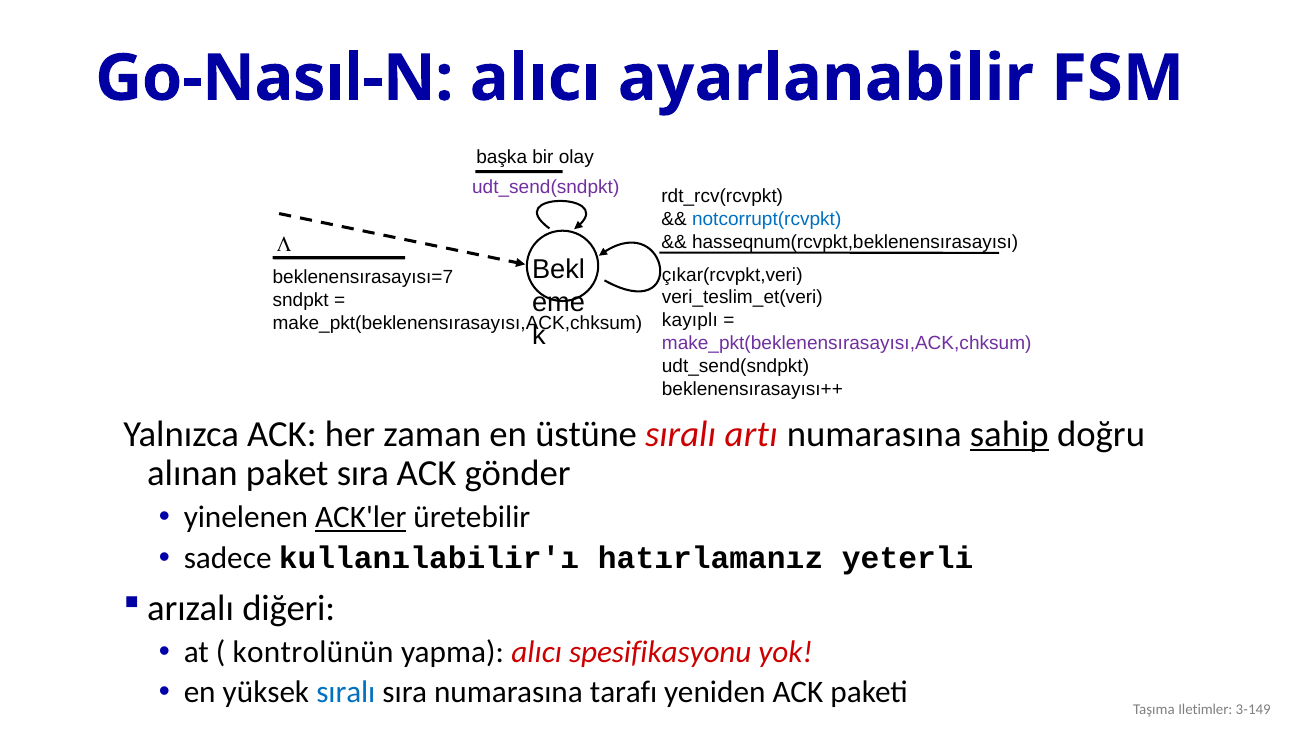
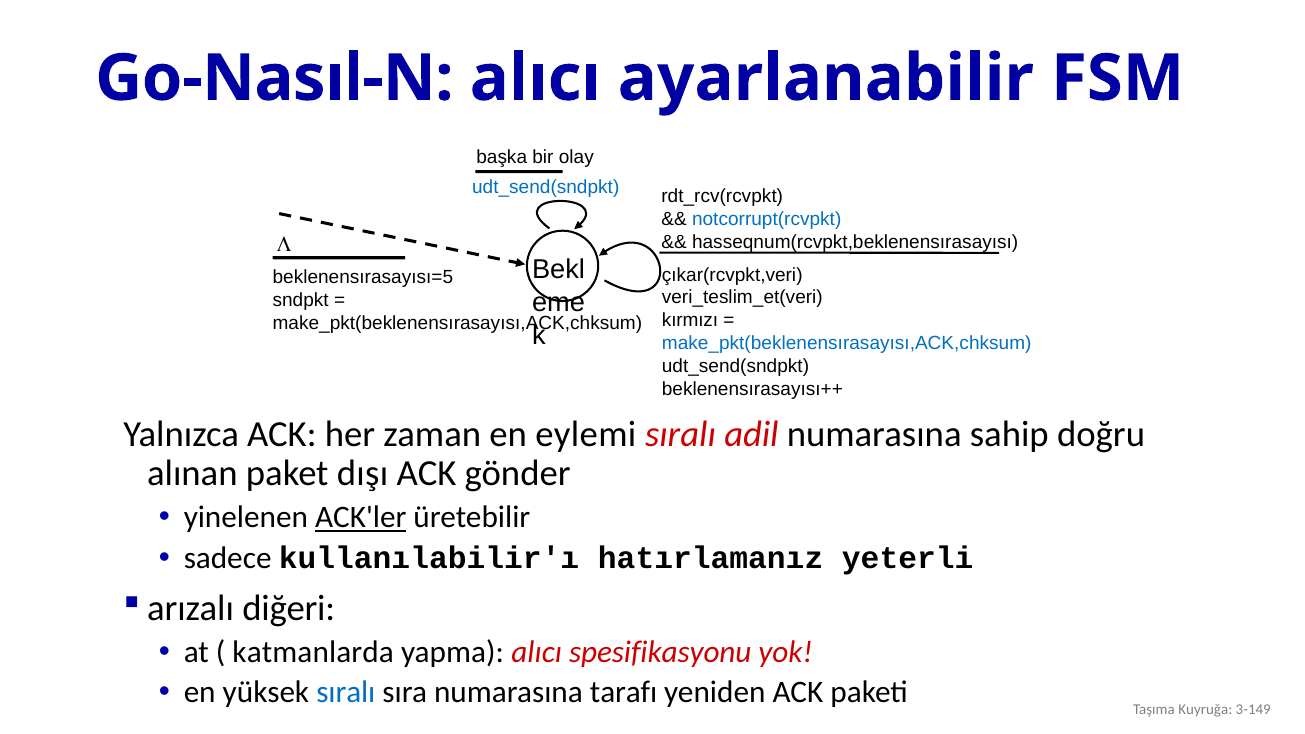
udt_send(sndpkt colour: purple -> blue (546, 187)
beklenensırasayısı=7: beklenensırasayısı=7 -> beklenensırasayısı=5 (363, 278)
kayıplı: kayıplı -> kırmızı (690, 320)
make_pkt(beklenensırasayısı,ACK,chksum colour: purple -> blue (847, 343)
üstüne: üstüne -> eylemi (586, 434)
artı: artı -> adil (751, 434)
sahip underline: present -> none (1009, 434)
paket sıra: sıra -> dışı (363, 474)
kontrolünün: kontrolünün -> katmanlarda (313, 652)
Iletimler: Iletimler -> Kuyruğa (1205, 710)
